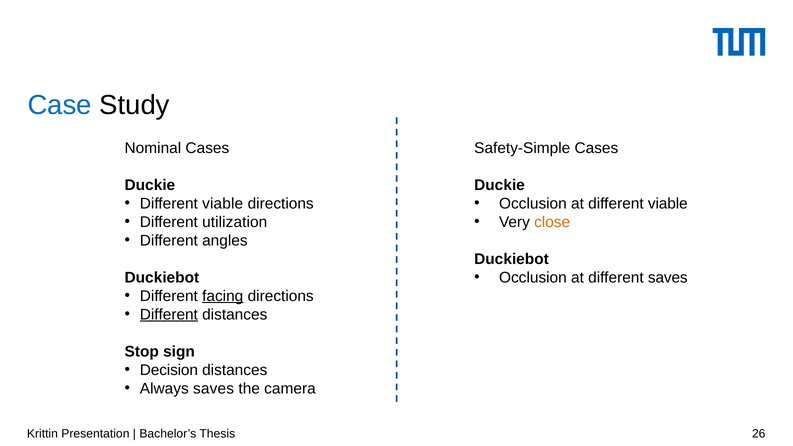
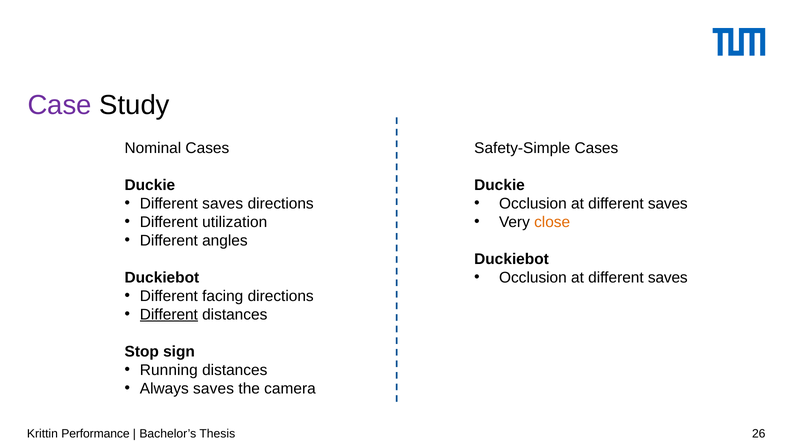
Case colour: blue -> purple (60, 105)
viable: viable -> saves (223, 203)
viable: viable -> saves (668, 203)
facing underline: present -> none (223, 296)
Decision: Decision -> Running (169, 370)
Presentation: Presentation -> Performance (95, 434)
